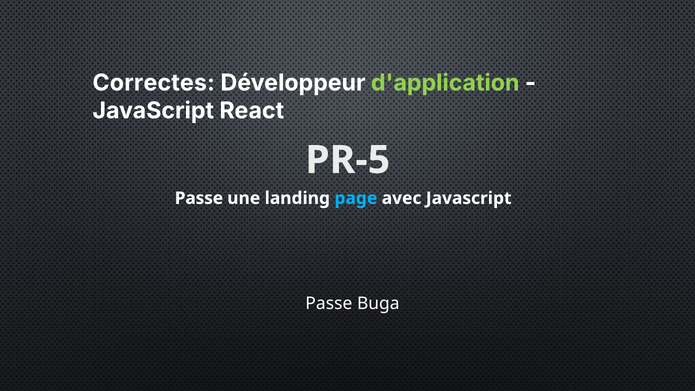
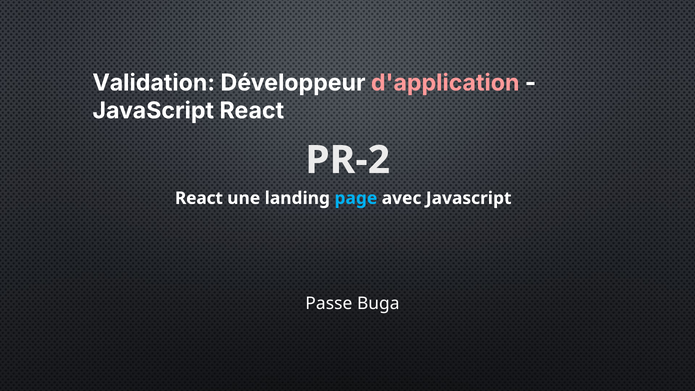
Correctes: Correctes -> Validation (154, 83)
d'application colour: light green -> pink (445, 83)
PR-5: PR-5 -> PR-2 (348, 160)
Passe: Passe -> React (199, 198)
